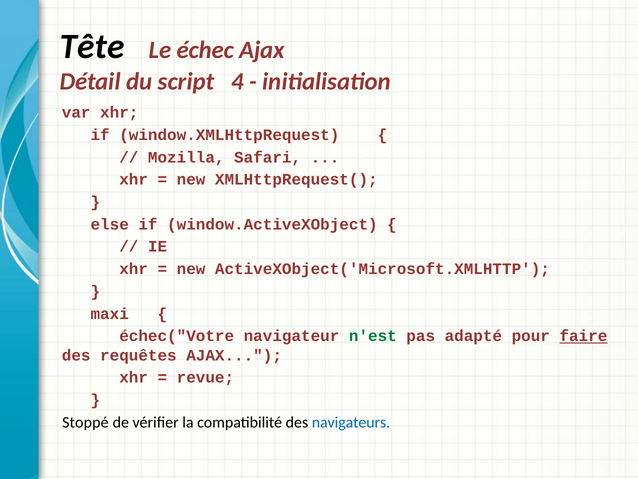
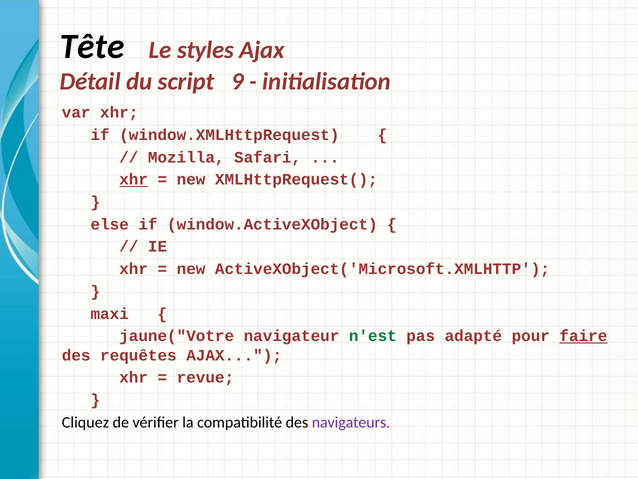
échec: échec -> styles (205, 50)
4: 4 -> 9 (237, 82)
xhr underline: none -> present (134, 179)
échec("Votre: échec("Votre -> jaune("Votre (177, 336)
Stoppé: Stoppé -> Cliquez (85, 422)
navigateurs colour: blue -> purple (351, 422)
